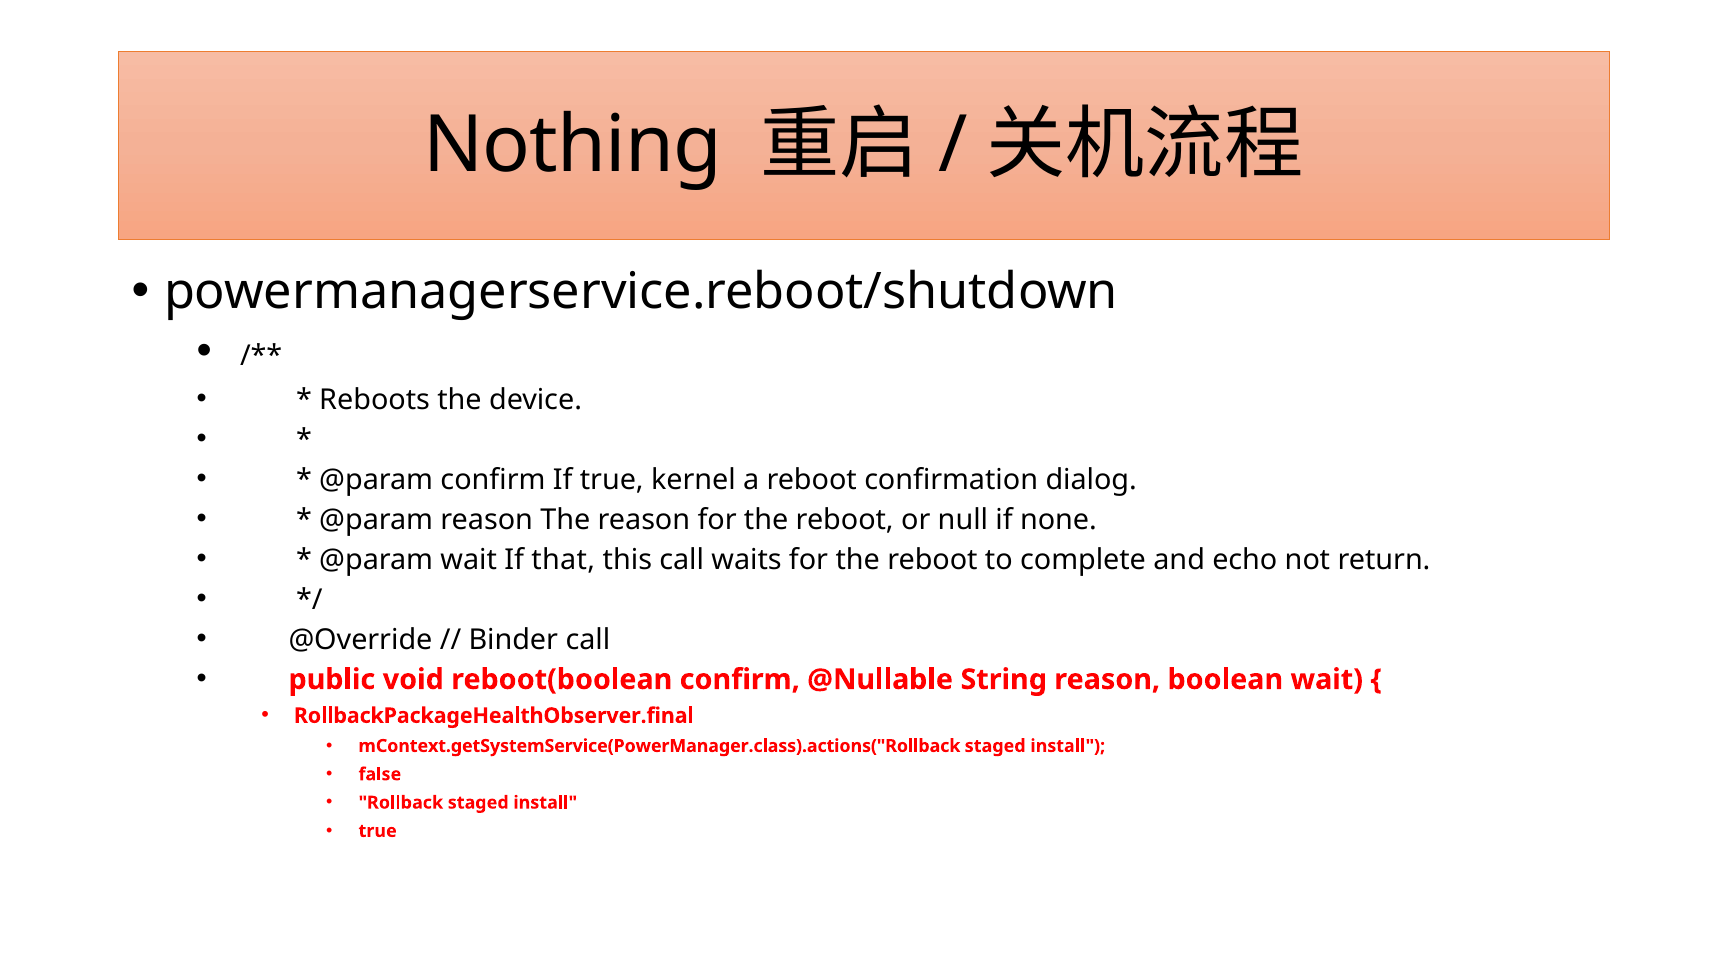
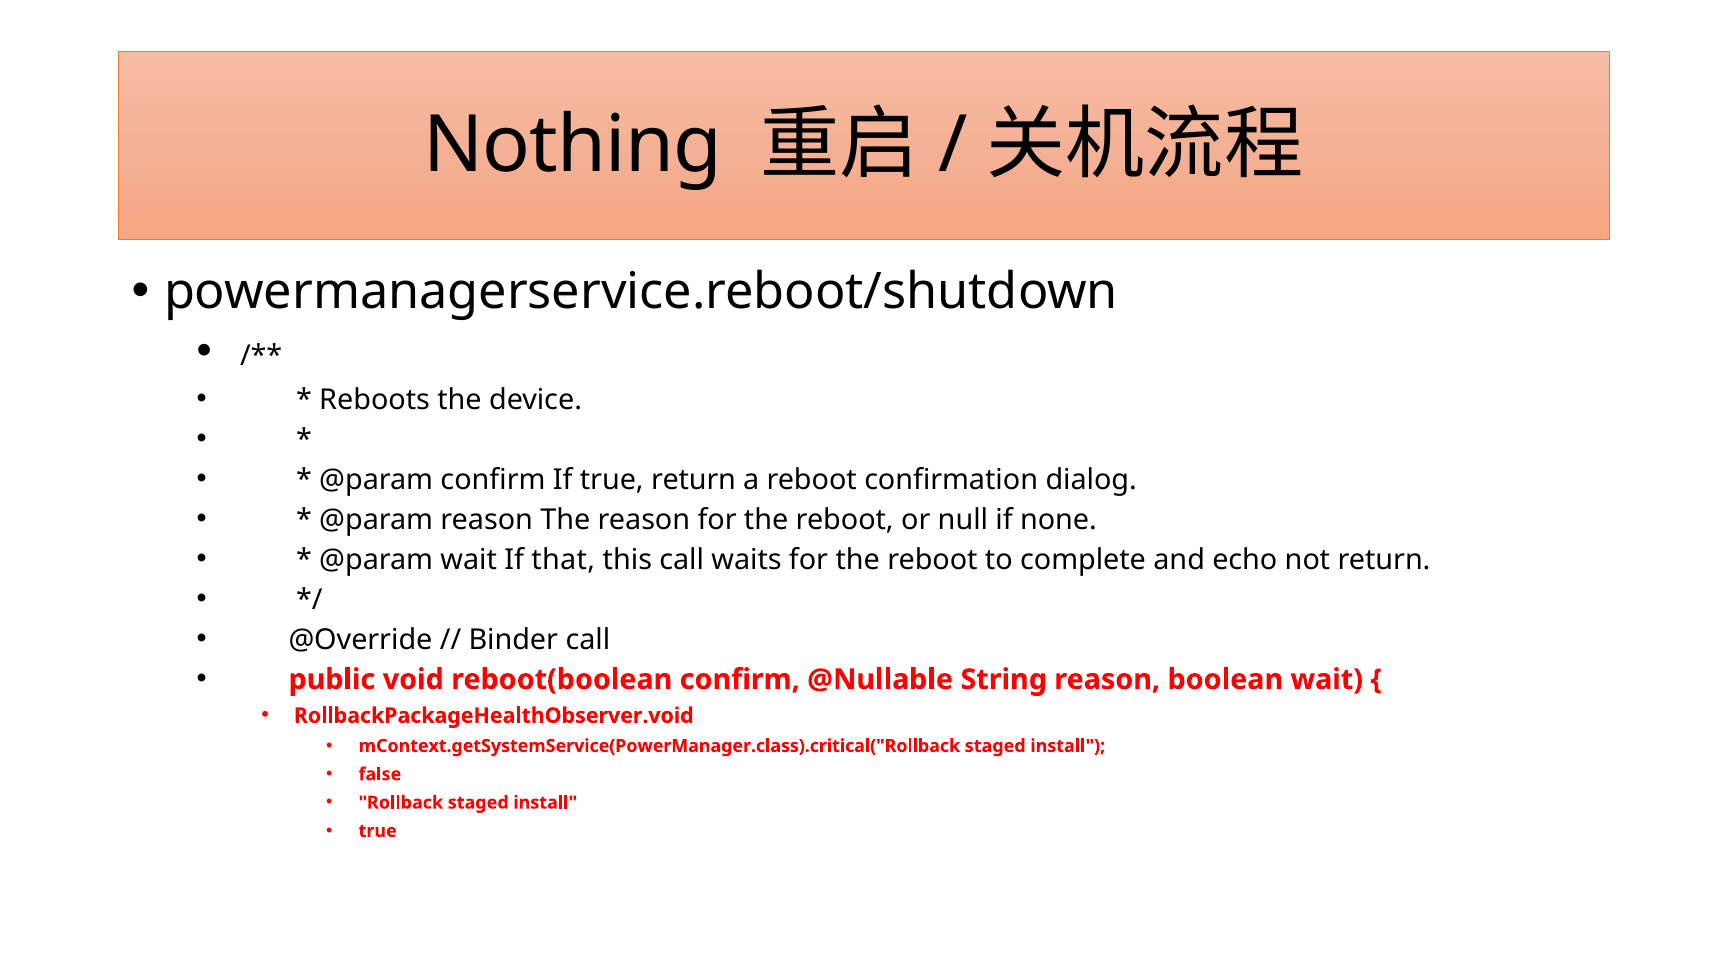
true kernel: kernel -> return (694, 480)
RollbackPackageHealthObserver.final: RollbackPackageHealthObserver.final -> RollbackPackageHealthObserver.void (494, 716)
mContext.getSystemService(PowerManager.class).actions("Rollback: mContext.getSystemService(PowerManager.class).actions("Rollback -> mContext.getSystemService(PowerManager.class).critical("Rollback (659, 746)
